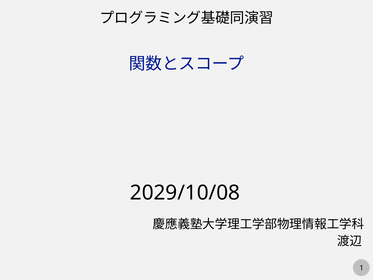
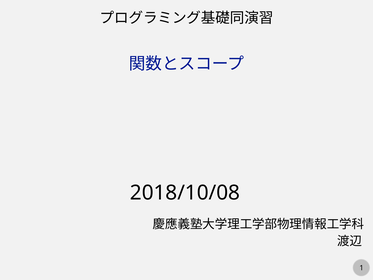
2029/10/08: 2029/10/08 -> 2018/10/08 (185, 193)
